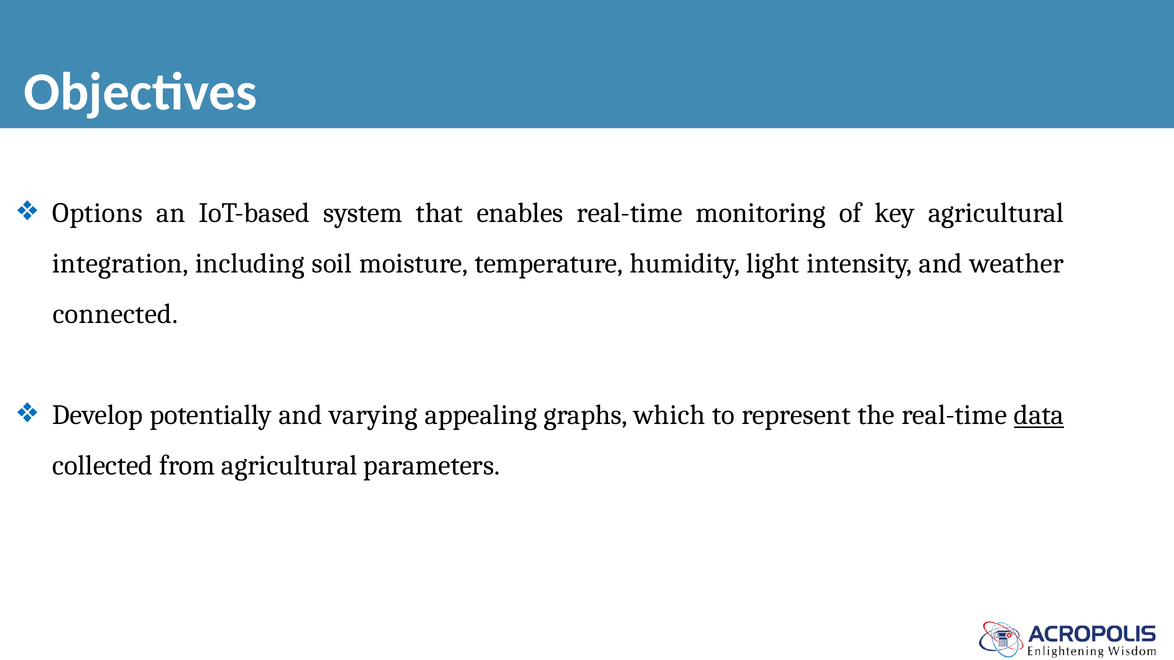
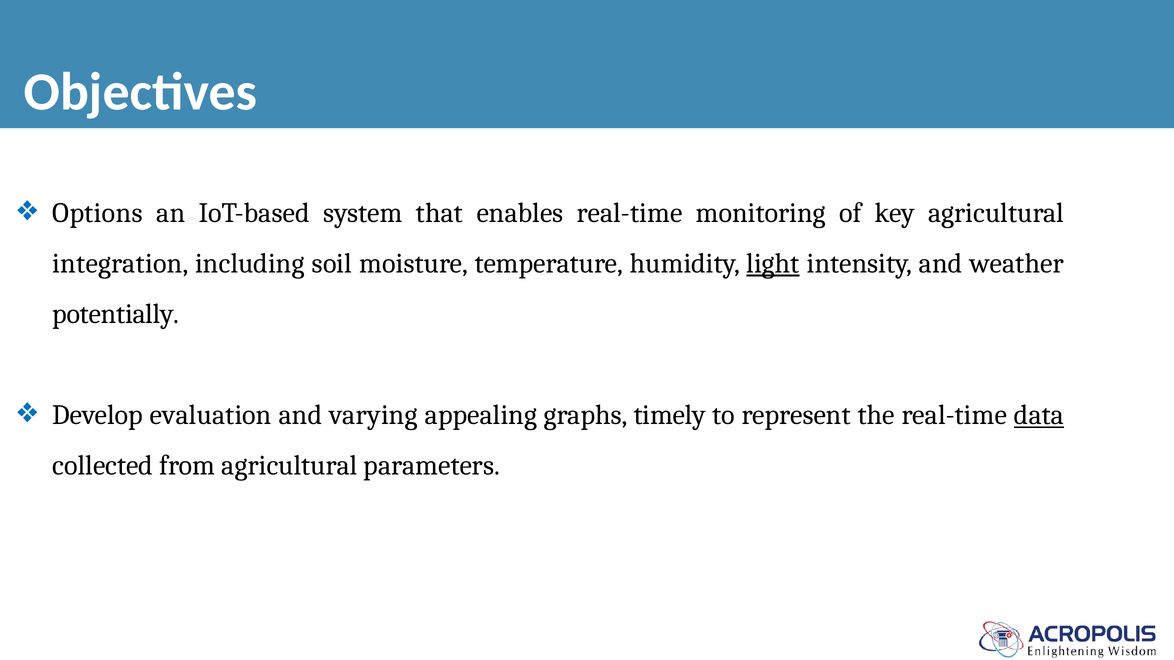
light underline: none -> present (773, 264)
connected: connected -> potentially (116, 314)
potentially: potentially -> evaluation (211, 415)
which: which -> timely (670, 415)
